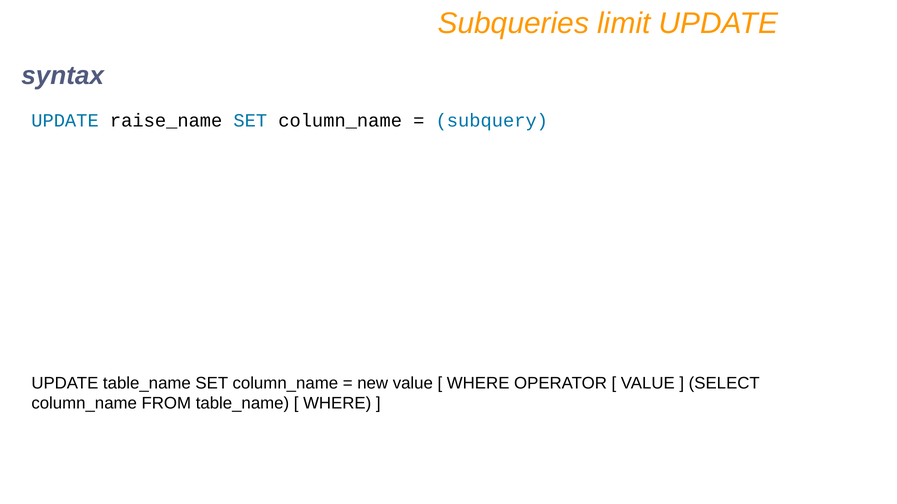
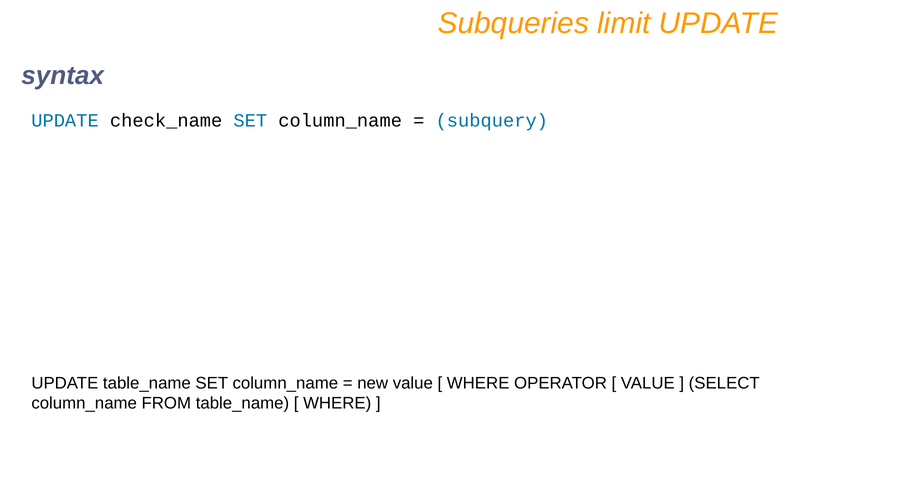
raise_name: raise_name -> check_name (166, 121)
